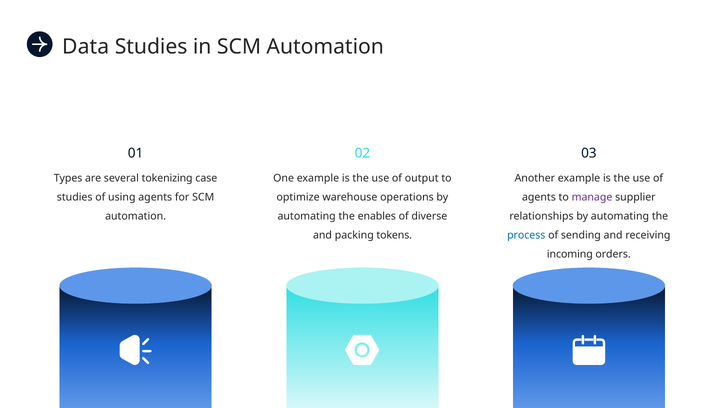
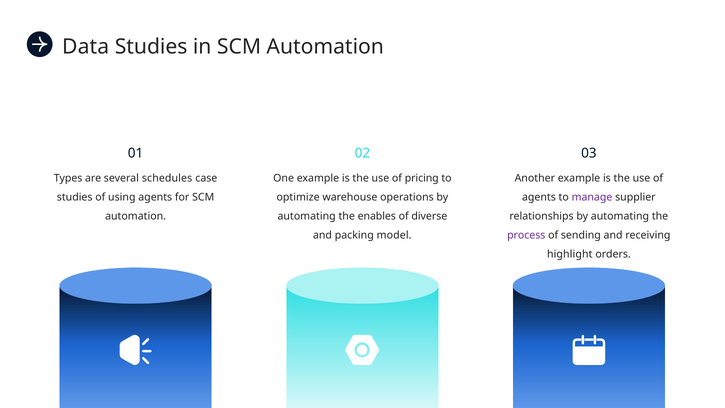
tokenizing: tokenizing -> schedules (167, 178)
output: output -> pricing (422, 178)
tokens: tokens -> model (394, 235)
process colour: blue -> purple (526, 235)
incoming: incoming -> highlight (570, 254)
